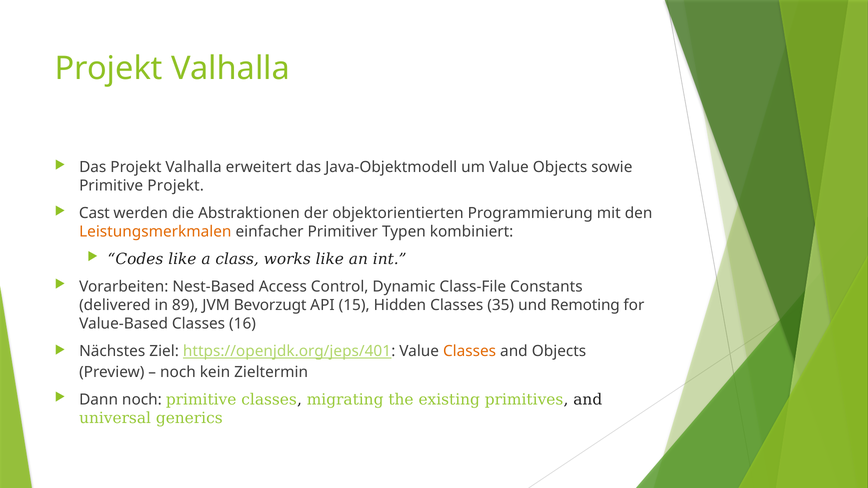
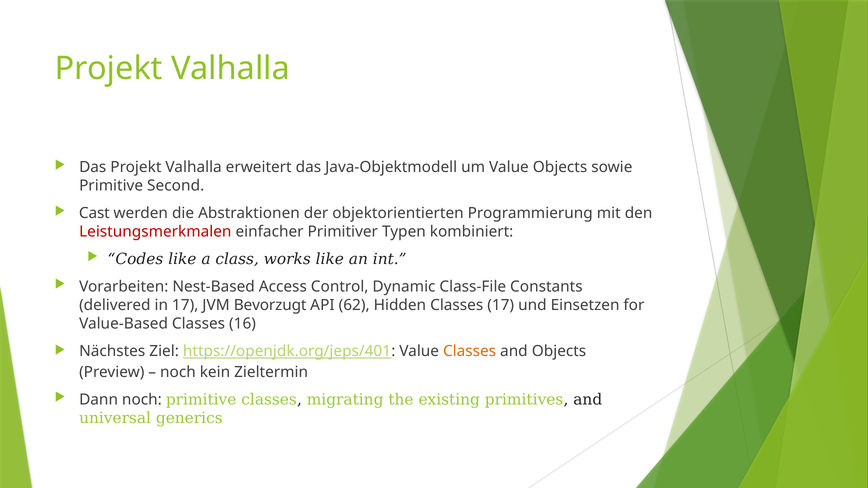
Primitive Projekt: Projekt -> Second (176, 186)
Leistungsmerkmalen colour: orange -> red (155, 232)
in 89: 89 -> 17 (185, 305)
15: 15 -> 62 (354, 305)
Classes 35: 35 -> 17 (501, 305)
Remoting: Remoting -> Einsetzen (585, 305)
